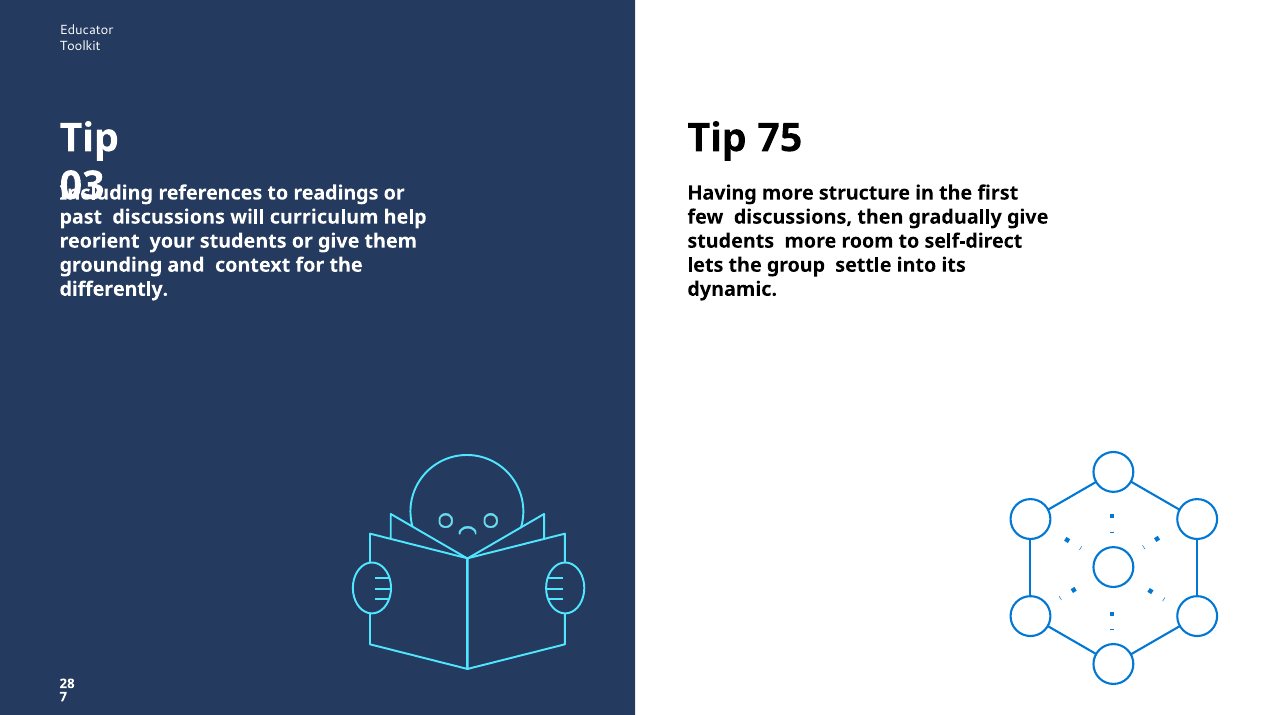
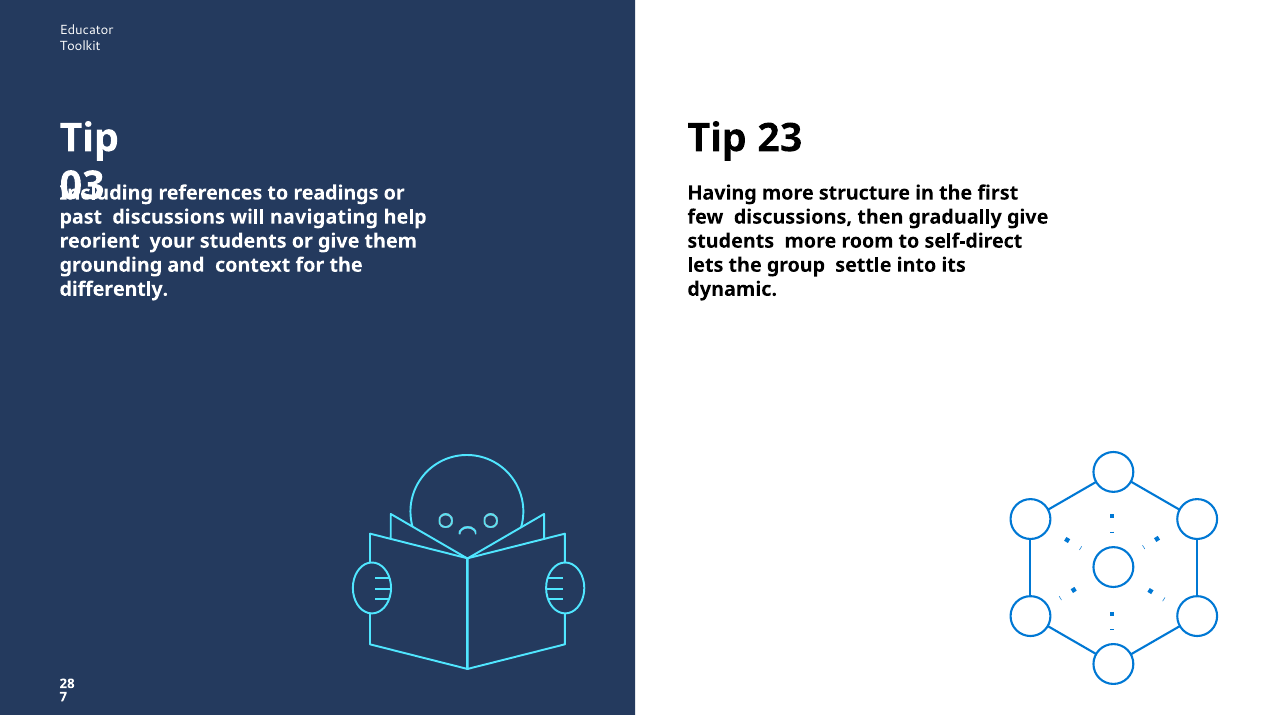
75: 75 -> 23 (780, 138)
curriculum: curriculum -> navigating (324, 217)
